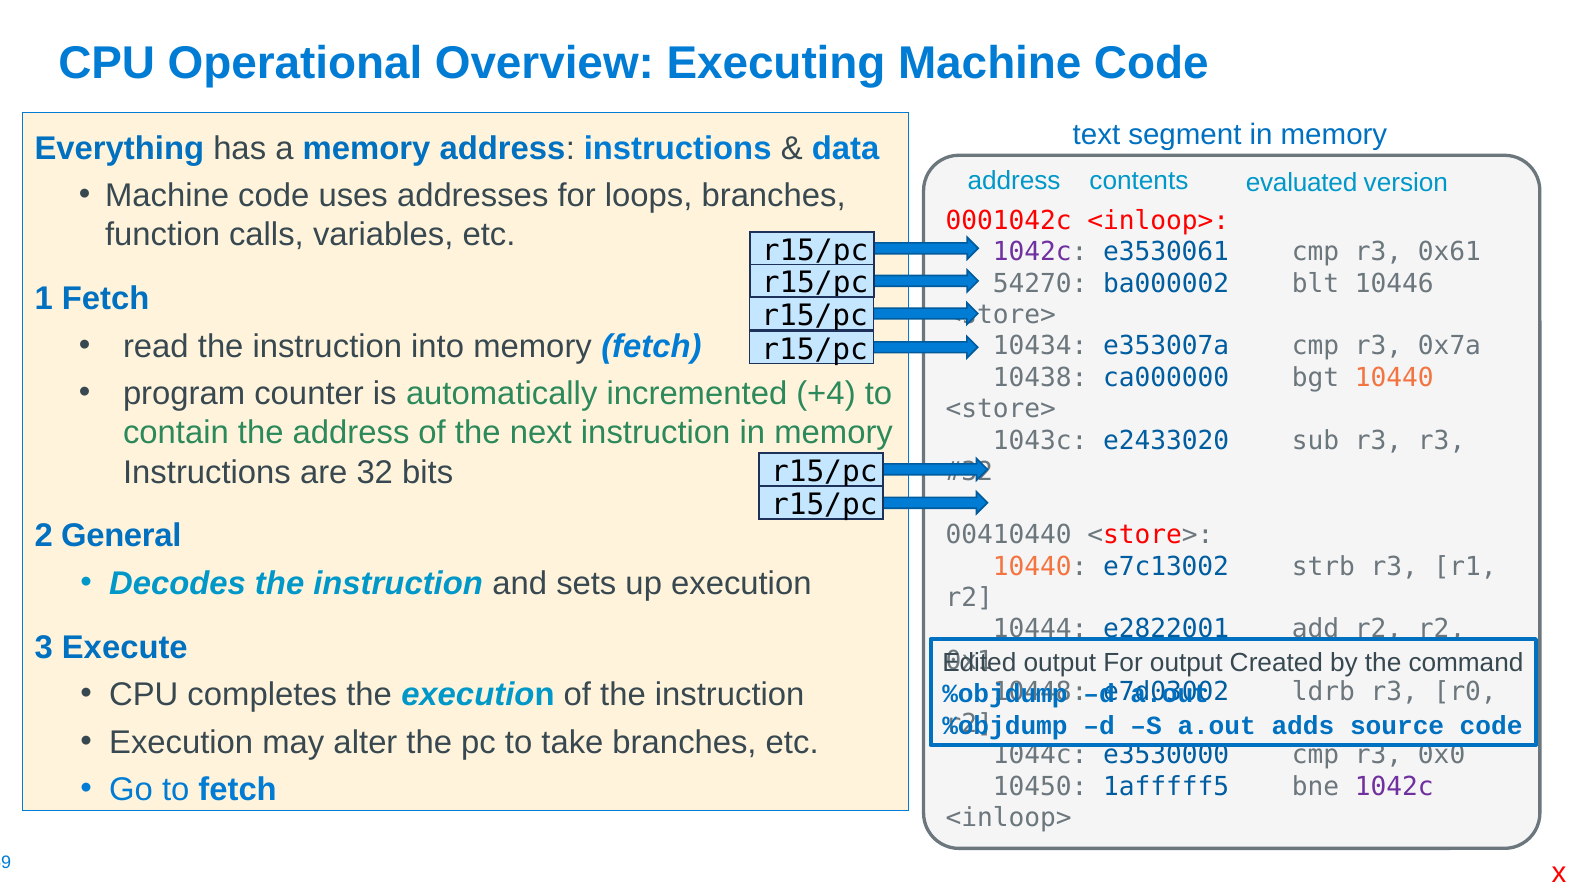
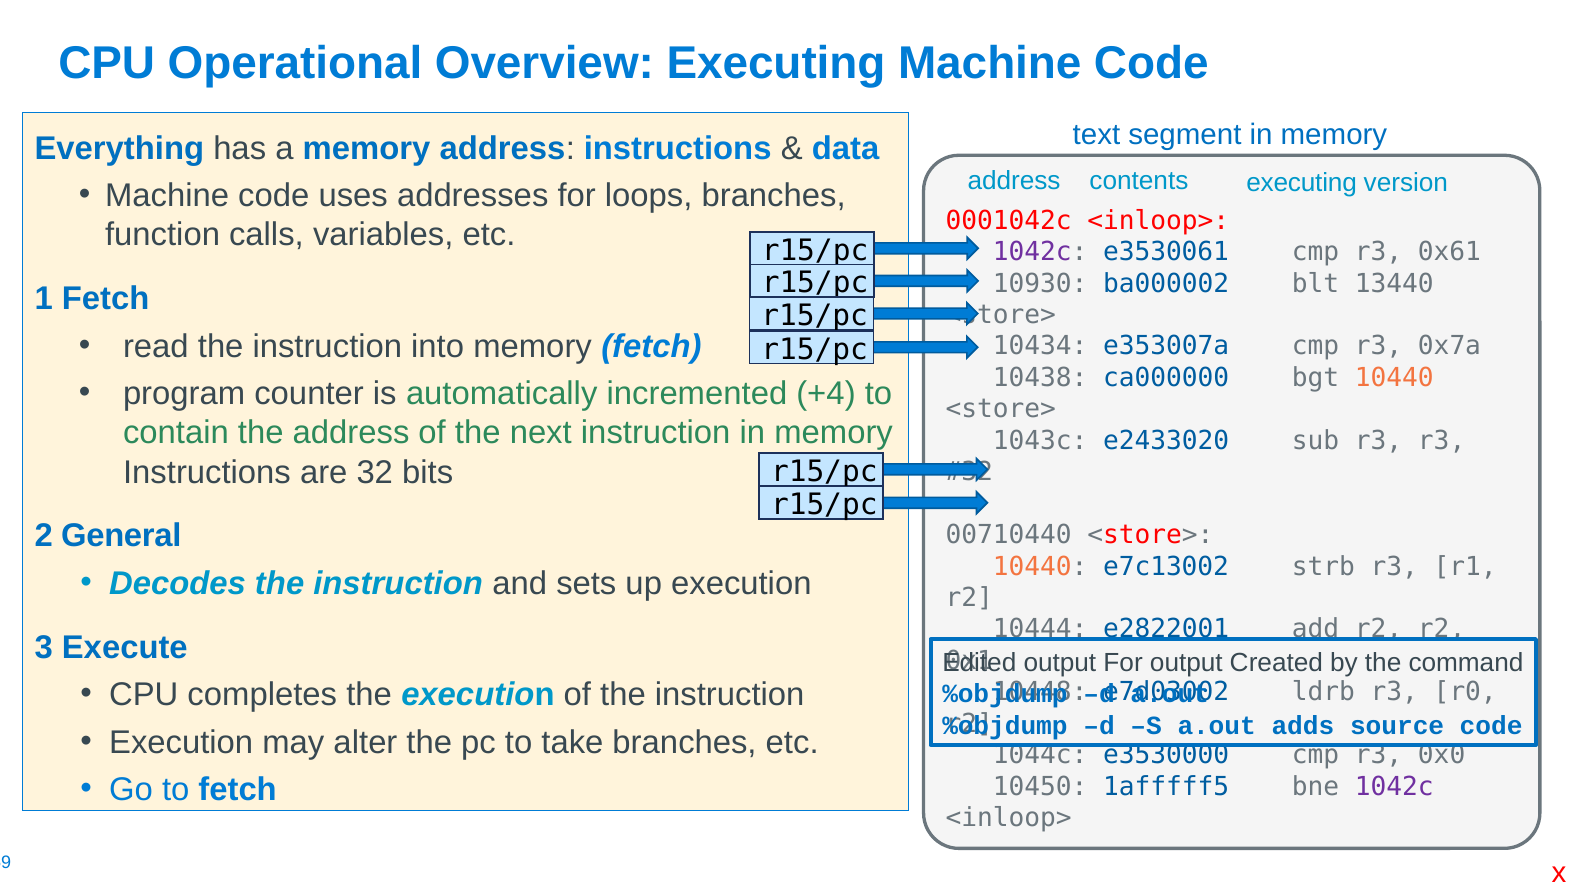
contents evaluated: evaluated -> executing (1302, 183)
54270: 54270 -> 10930 (1040, 283)
10446: 10446 -> 13440 (1394, 283)
00410440: 00410440 -> 00710440 (1009, 535)
